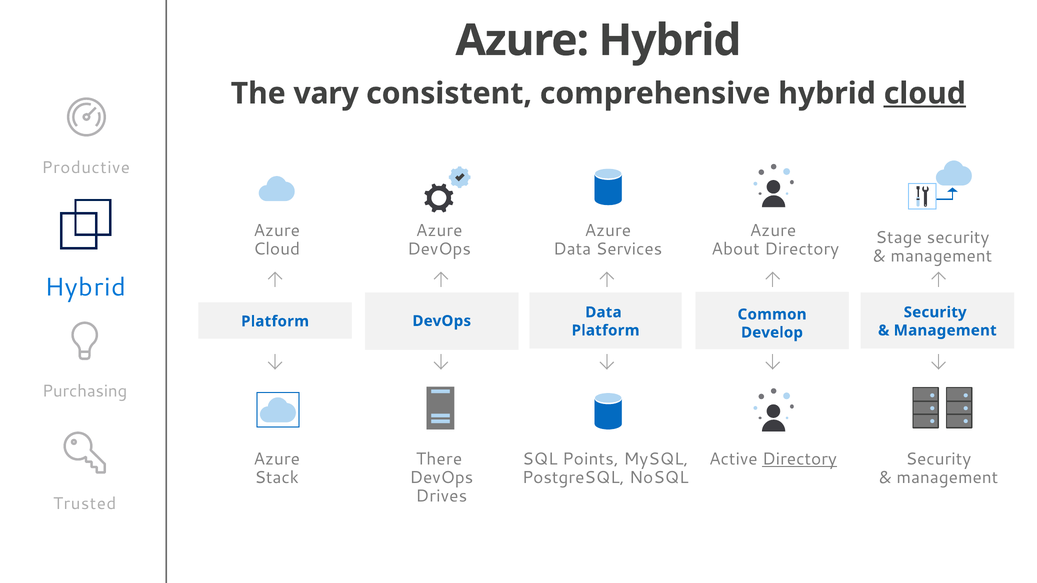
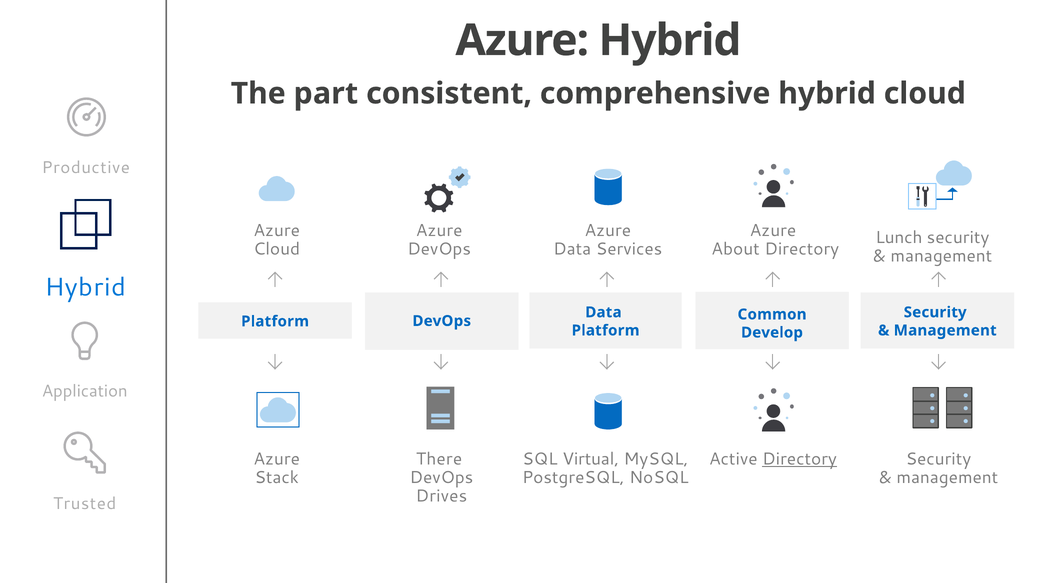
vary: vary -> part (326, 94)
cloud underline: present -> none (925, 94)
Stage: Stage -> Lunch (899, 237)
Purchasing: Purchasing -> Application (85, 391)
Points: Points -> Virtual (591, 459)
